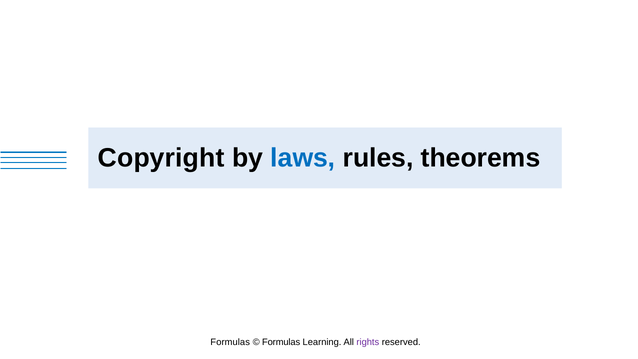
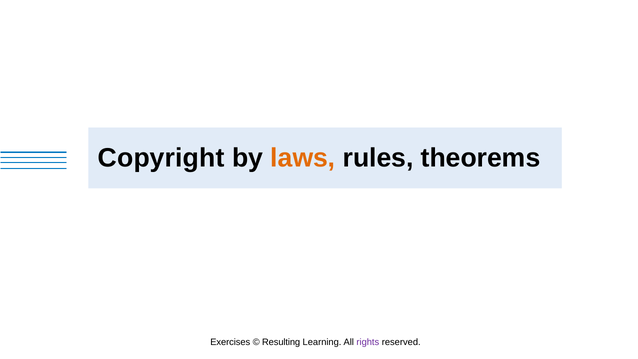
laws colour: blue -> orange (303, 158)
Formulas: Formulas -> Exercises (230, 342)
Formulas: Formulas -> Resulting (281, 342)
